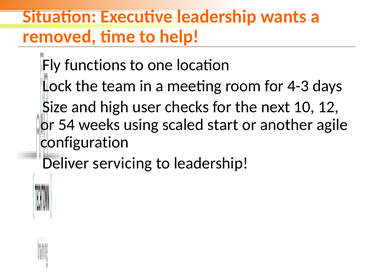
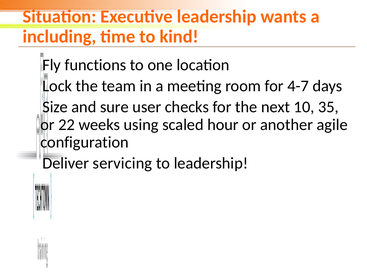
removed: removed -> including (59, 36)
help: help -> kind (179, 36)
4-3: 4-3 -> 4-7 (298, 86)
high: high -> sure (114, 107)
12: 12 -> 35 (328, 107)
54: 54 -> 22 (67, 124)
start: start -> hour (223, 124)
